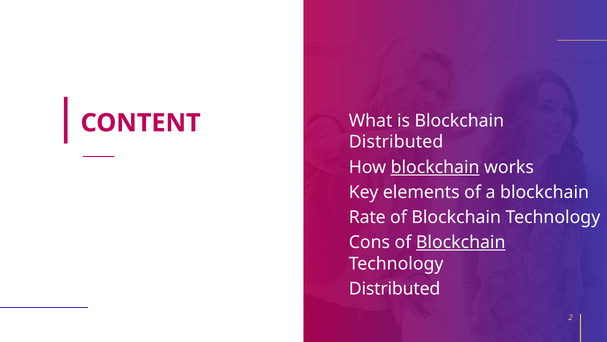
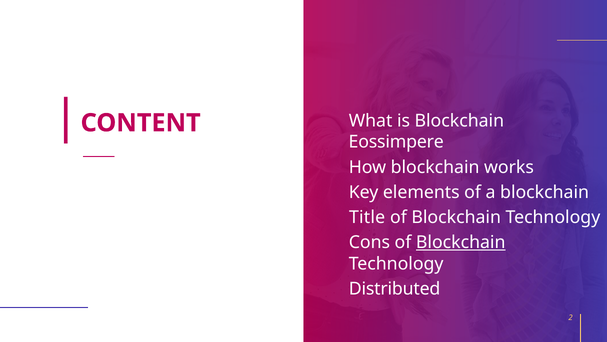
Distributed: Distributed -> Eossimpere (396, 142)
blockchain underline: present -> none (435, 167)
Rate: Rate -> Title (367, 217)
